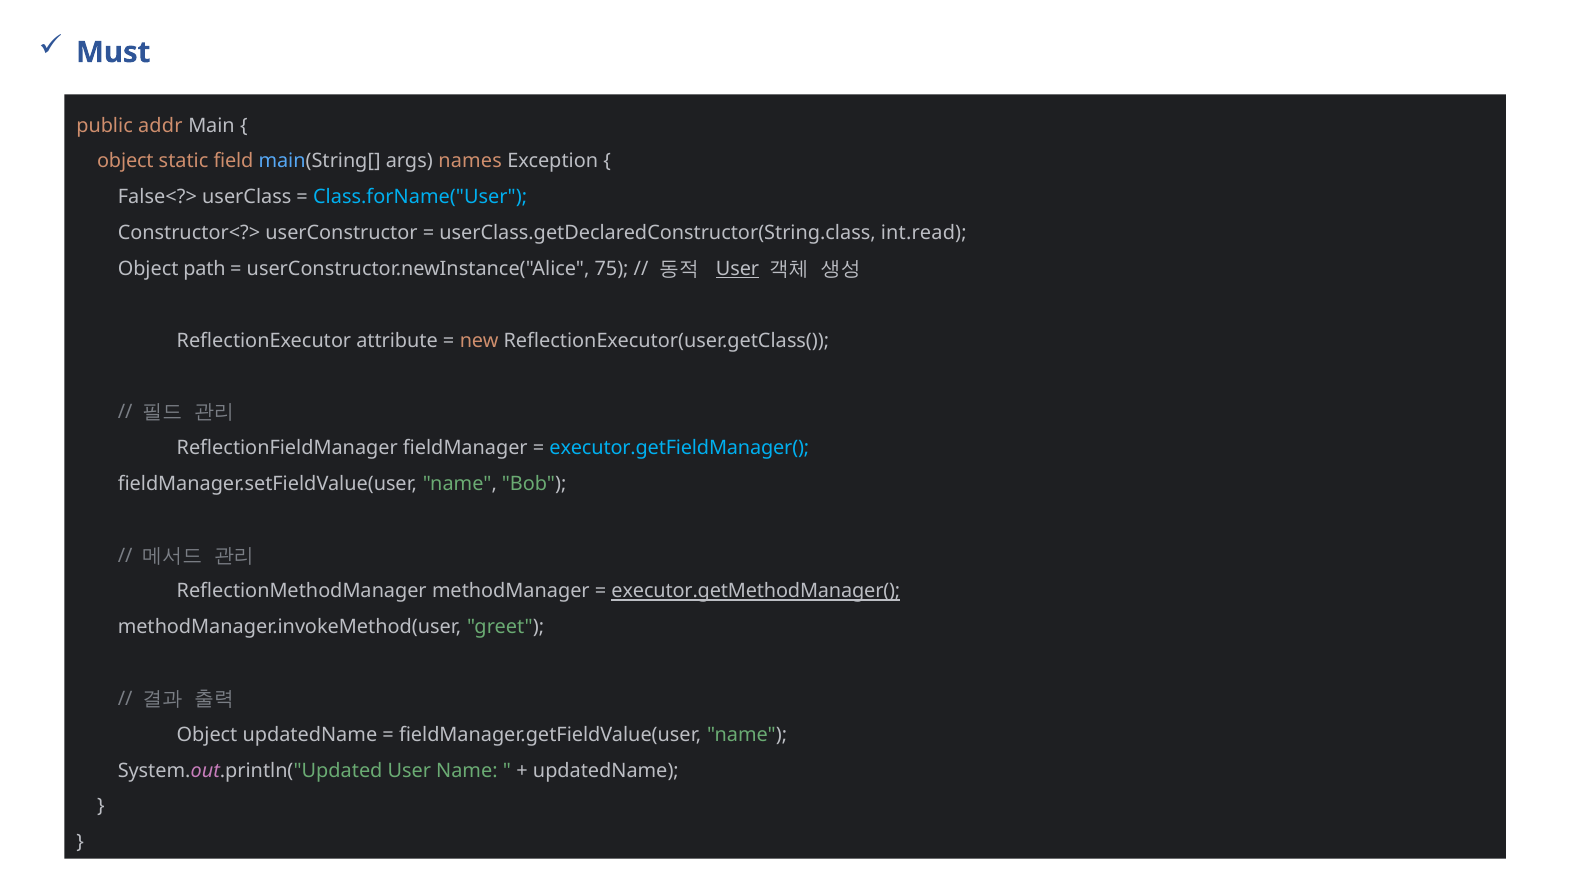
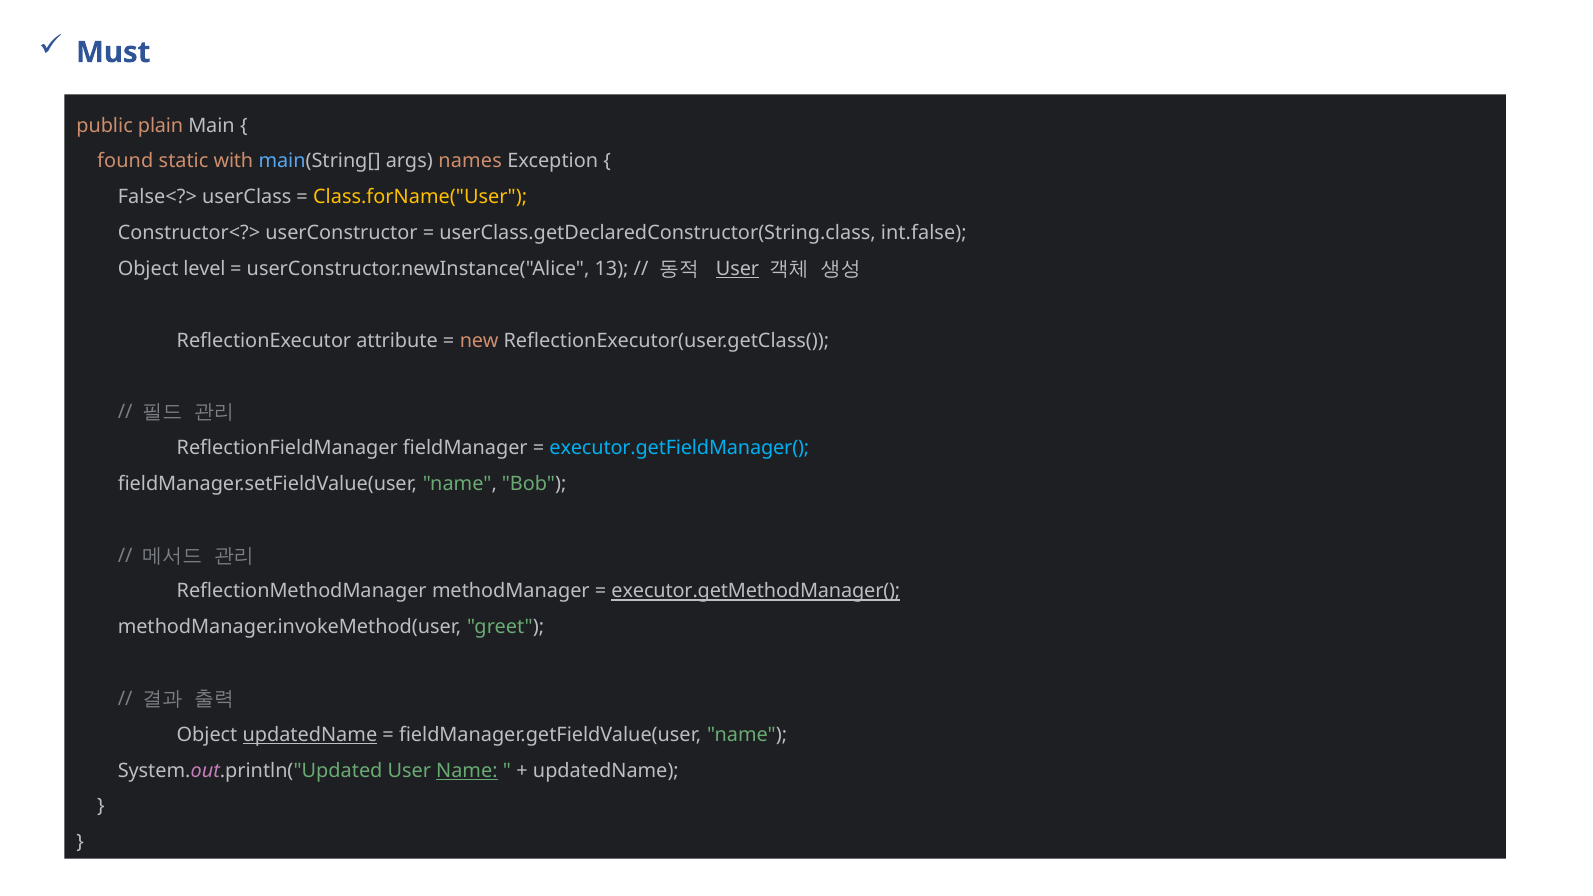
addr: addr -> plain (161, 125)
object: object -> found (125, 161)
field: field -> with (233, 161)
Class.forName("User colour: light blue -> yellow (420, 197)
int.read: int.read -> int.false (924, 233)
path: path -> level (204, 269)
75: 75 -> 13 (612, 269)
updatedName underline: none -> present (310, 735)
Name underline: none -> present (467, 771)
